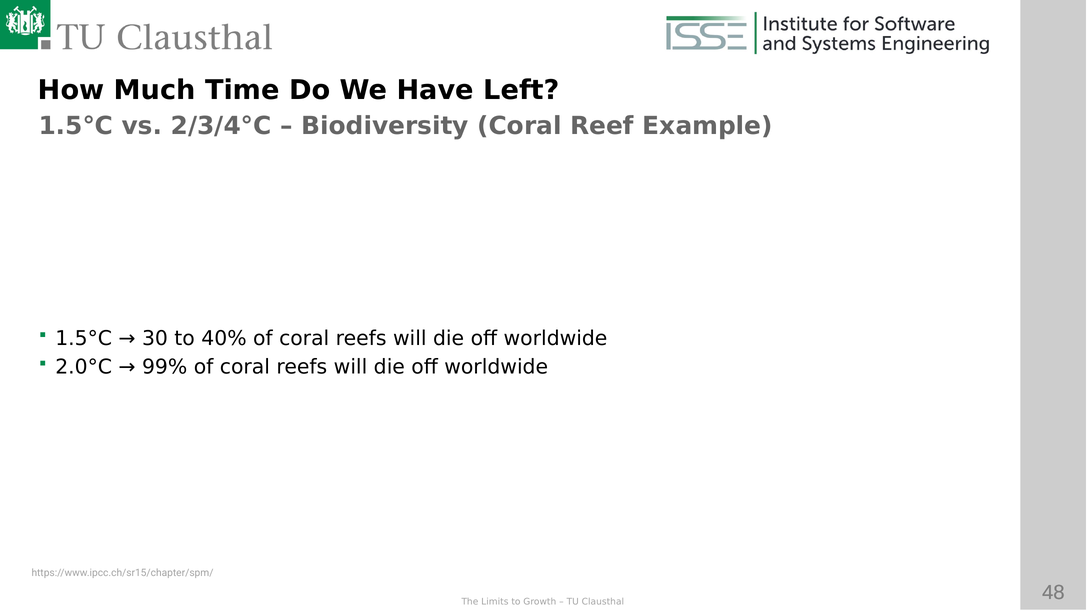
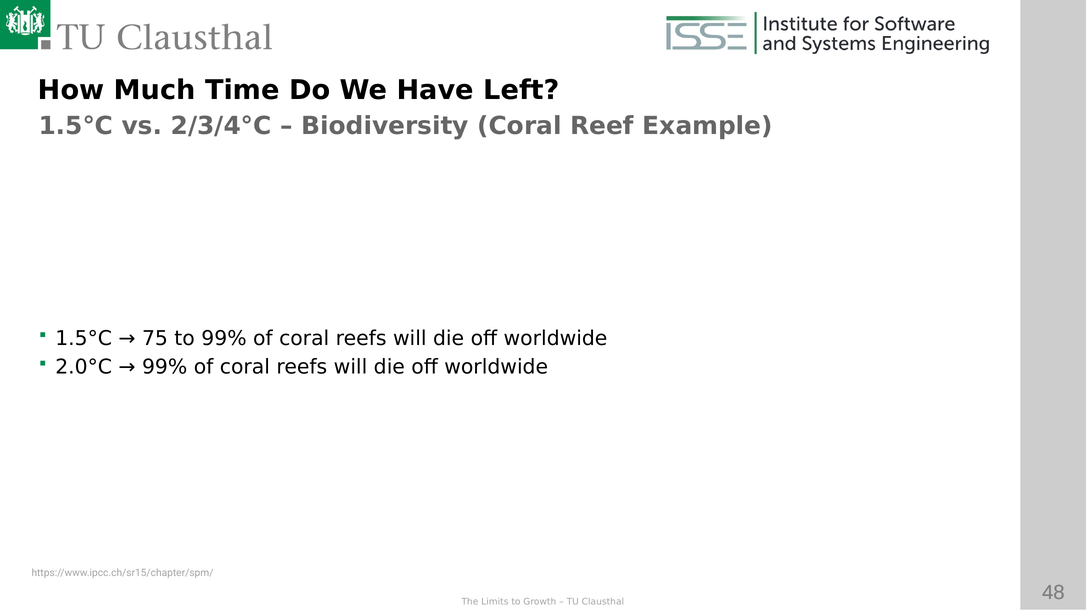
30: 30 -> 75 (155, 339)
to 40%: 40% -> 99% (224, 339)
